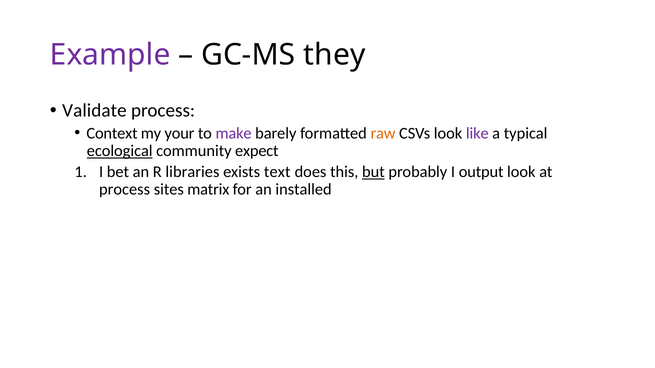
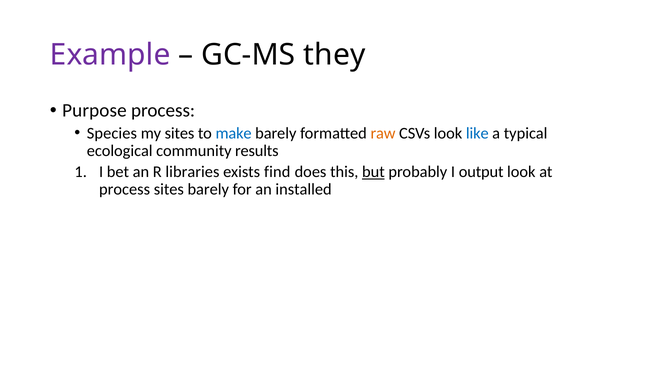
Validate: Validate -> Purpose (94, 111)
Context: Context -> Species (112, 133)
my your: your -> sites (180, 133)
make colour: purple -> blue (234, 133)
like colour: purple -> blue (477, 133)
ecological underline: present -> none (120, 151)
expect: expect -> results (257, 151)
text: text -> find (277, 172)
sites matrix: matrix -> barely (208, 190)
